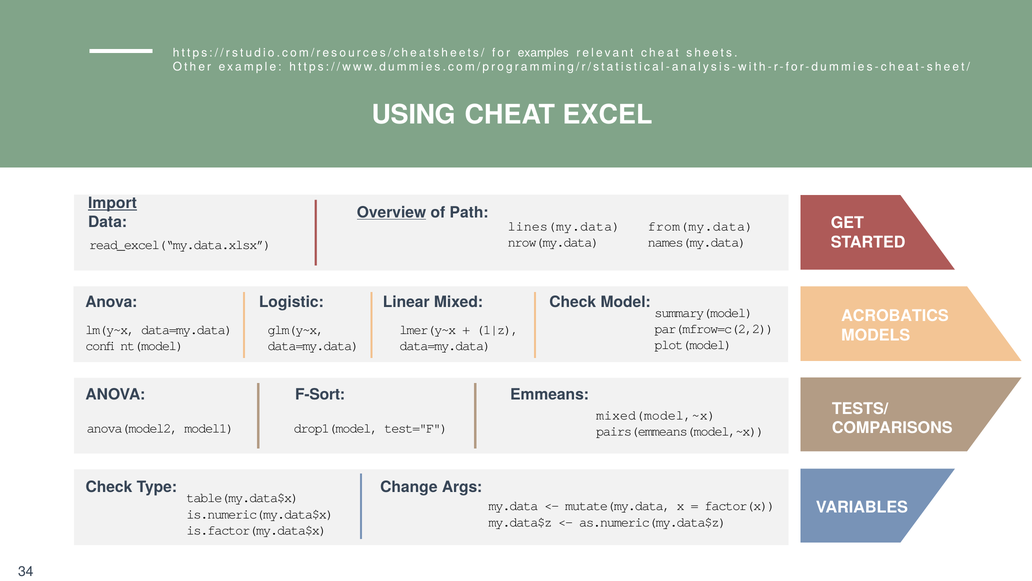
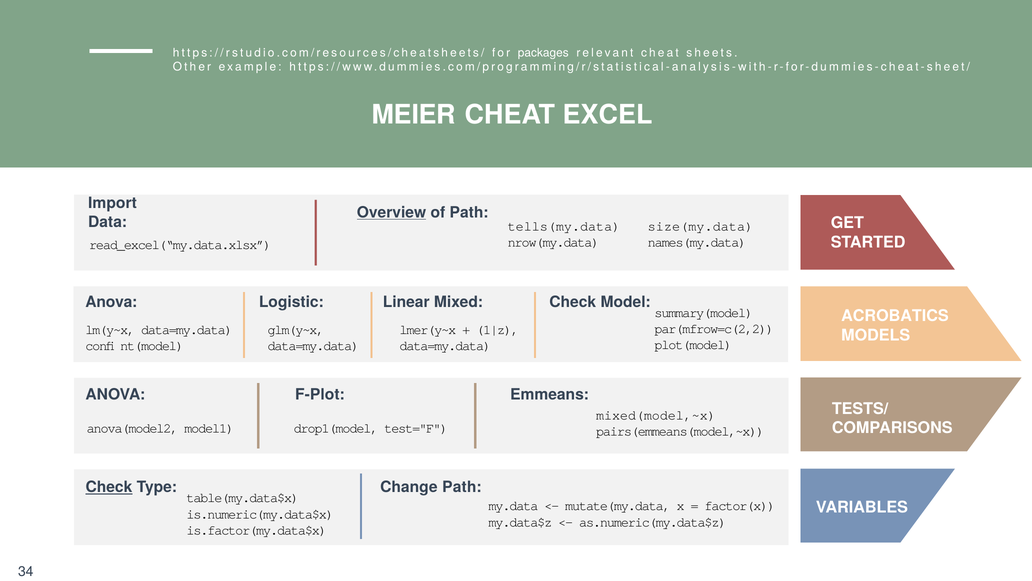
examples: examples -> packages (543, 53)
USING: USING -> MEIER (414, 115)
Import underline: present -> none (112, 203)
lines(my.data: lines(my.data -> tells(my.data (564, 226)
from(my.data: from(my.data -> size(my.data (701, 226)
F-Sort: F-Sort -> F-Plot (320, 395)
Change Args: Args -> Path (462, 487)
Check underline: none -> present (109, 487)
